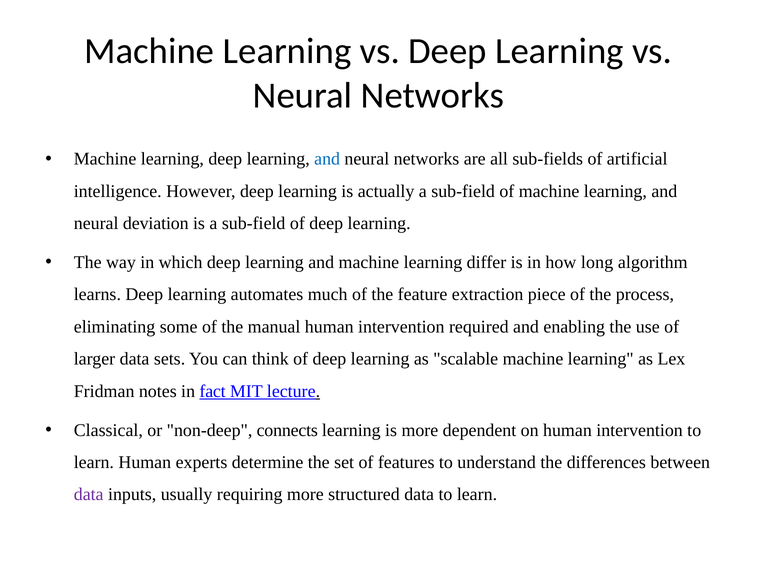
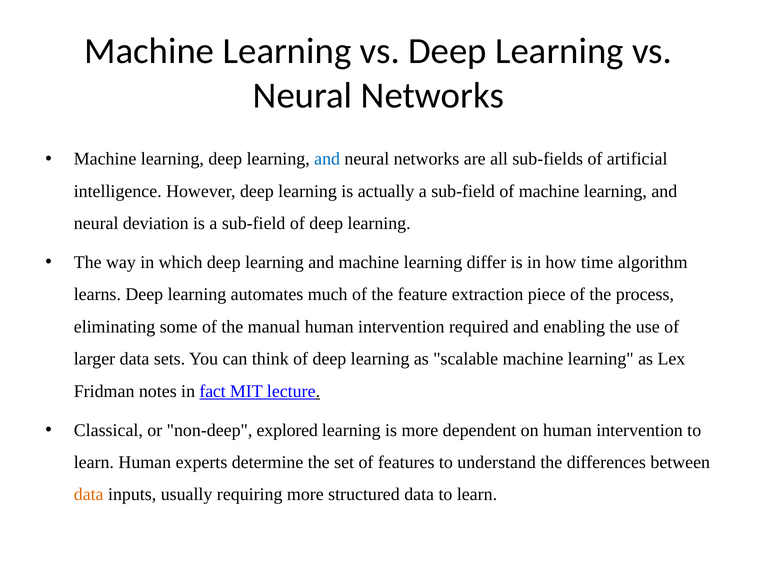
long: long -> time (597, 262)
connects: connects -> explored (287, 430)
data colour: purple -> orange (89, 494)
